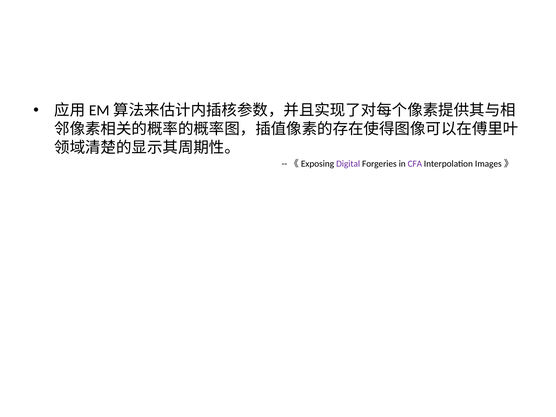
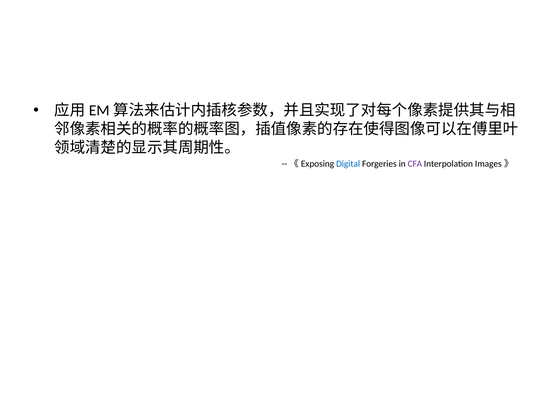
Digital colour: purple -> blue (348, 164)
